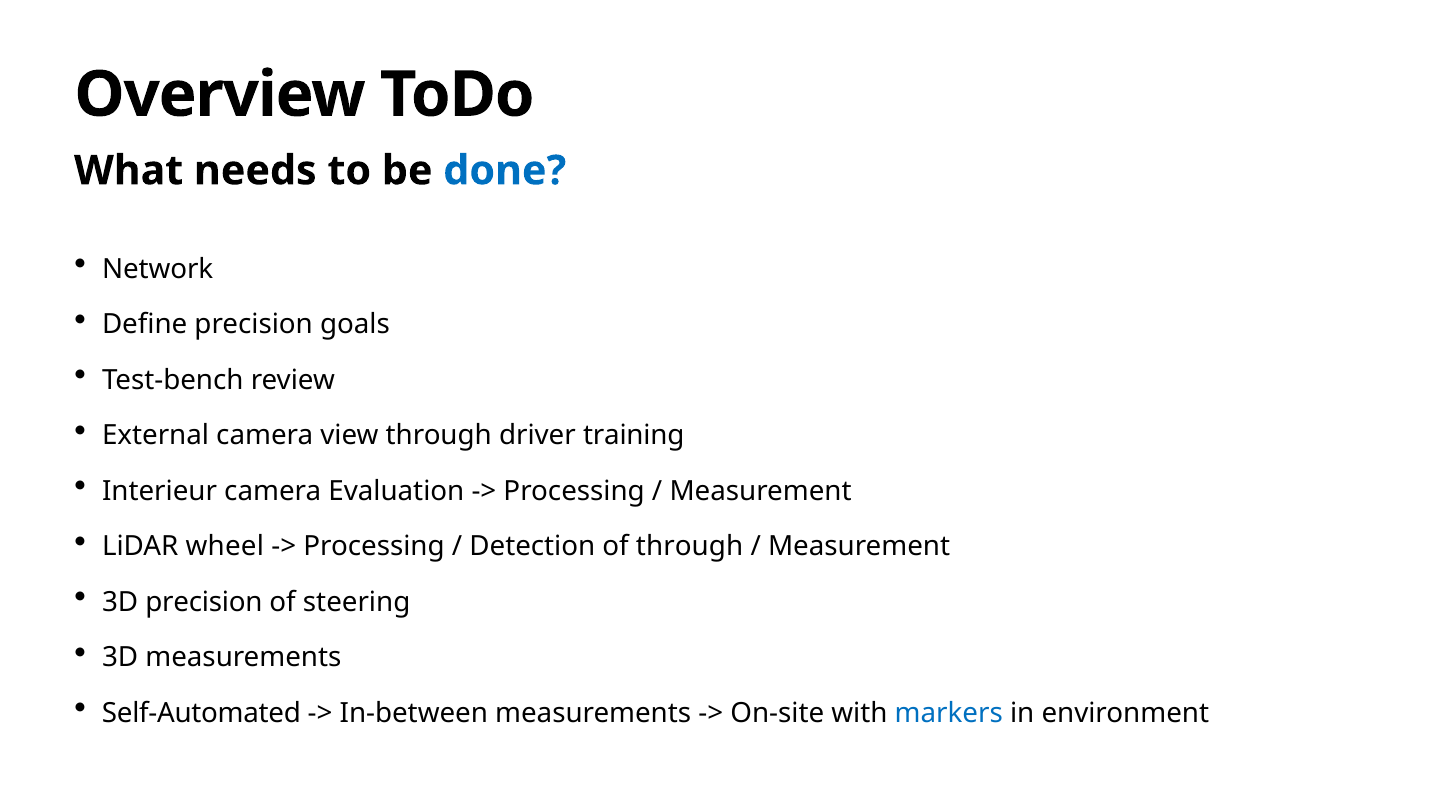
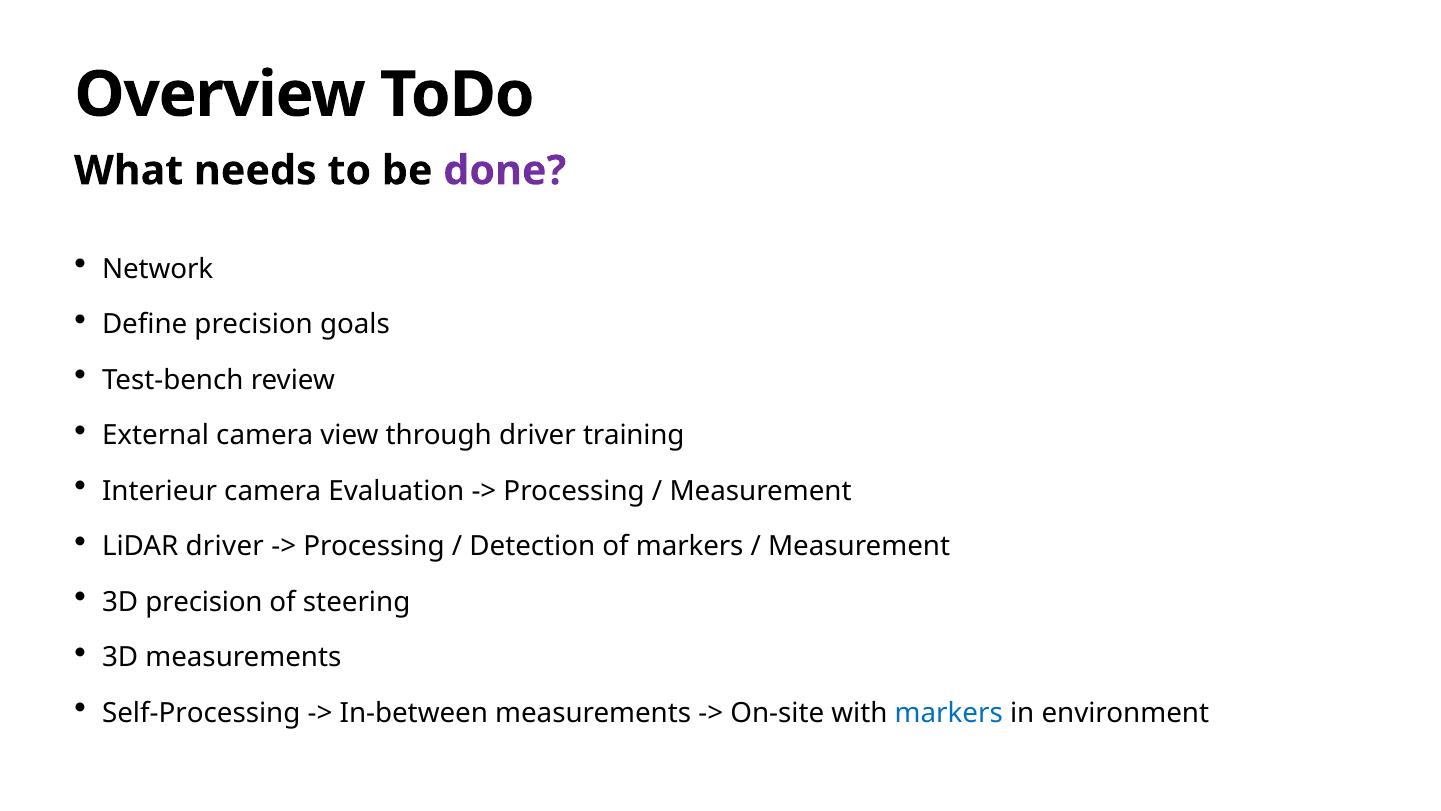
done colour: blue -> purple (505, 171)
LiDAR wheel: wheel -> driver (225, 546)
of through: through -> markers (690, 546)
Self-Automated: Self-Automated -> Self-Processing (201, 713)
